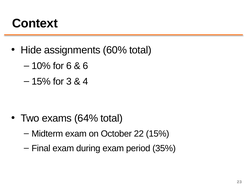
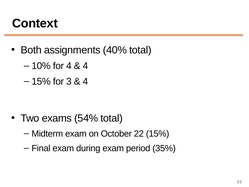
Hide: Hide -> Both (31, 50)
60%: 60% -> 40% (115, 50)
for 6: 6 -> 4 (69, 66)
6: 6 -> 4 (85, 66)
64%: 64% -> 54% (86, 118)
